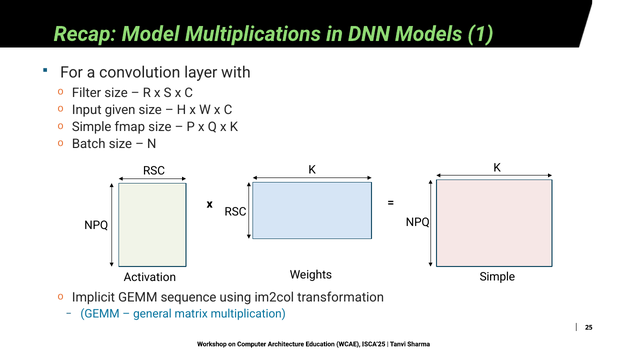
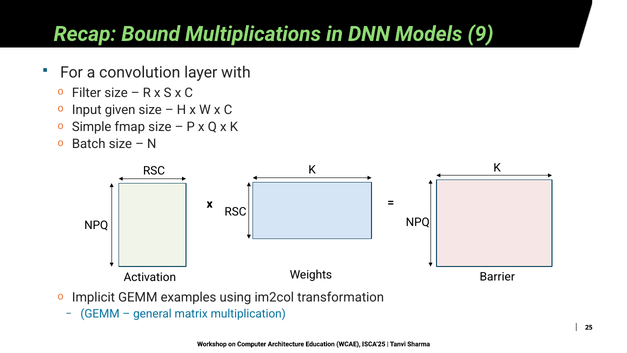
Model: Model -> Bound (151, 34)
1: 1 -> 9 (480, 34)
Activation Simple: Simple -> Barrier (497, 276)
sequence: sequence -> examples (188, 297)
